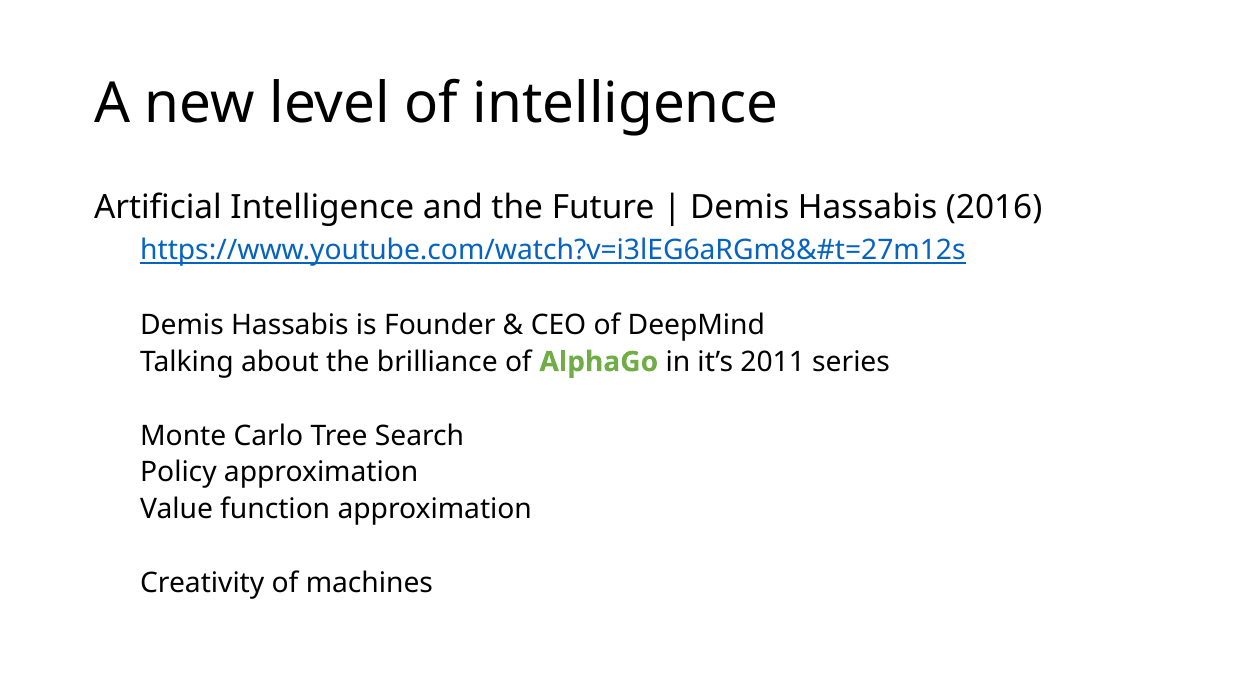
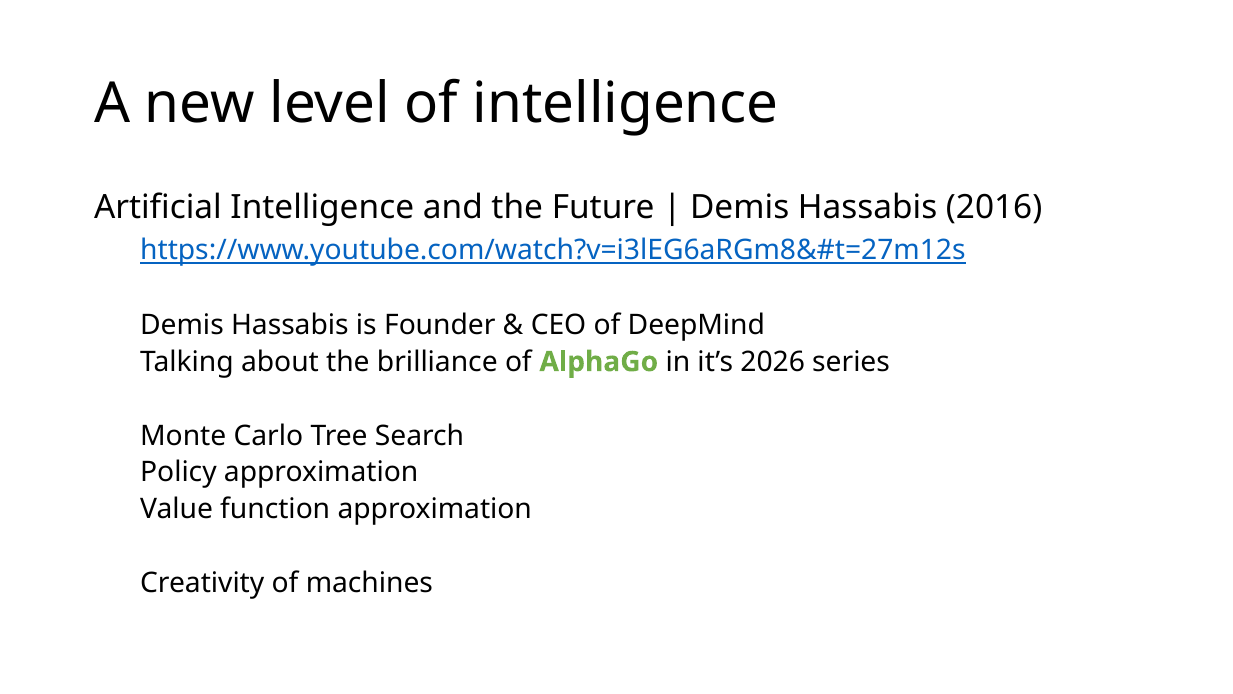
2011: 2011 -> 2026 (773, 362)
